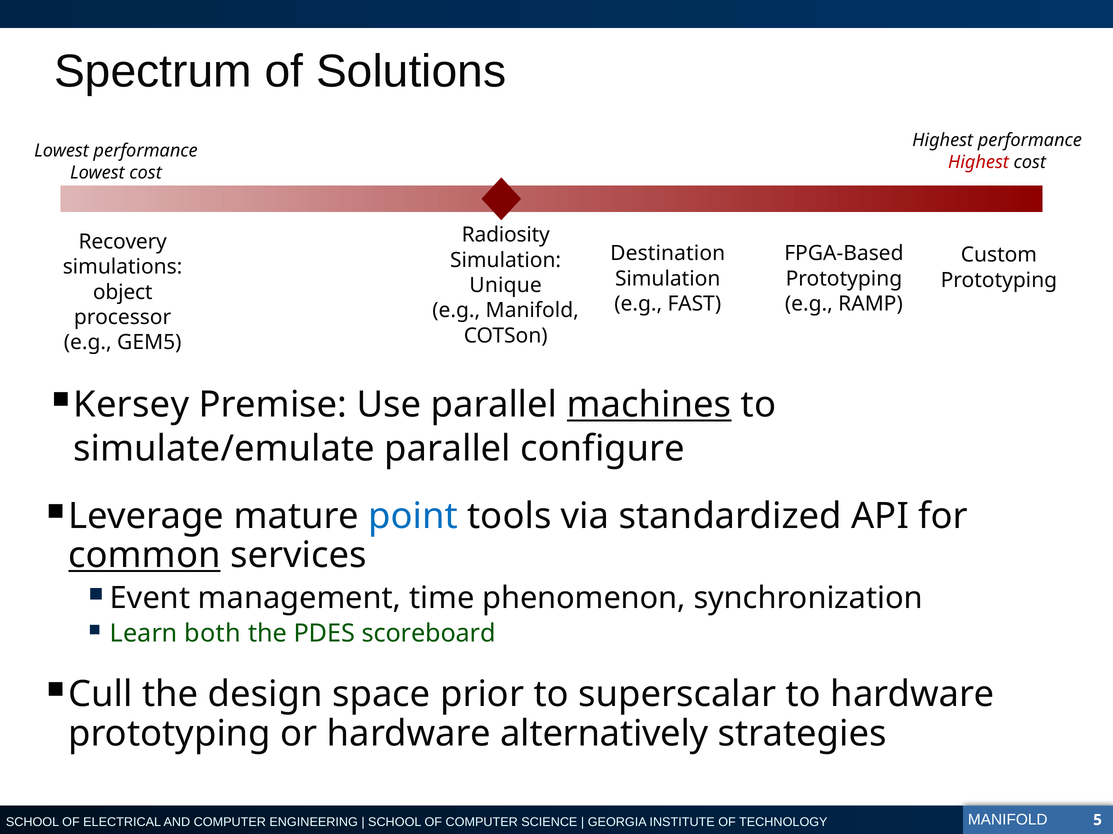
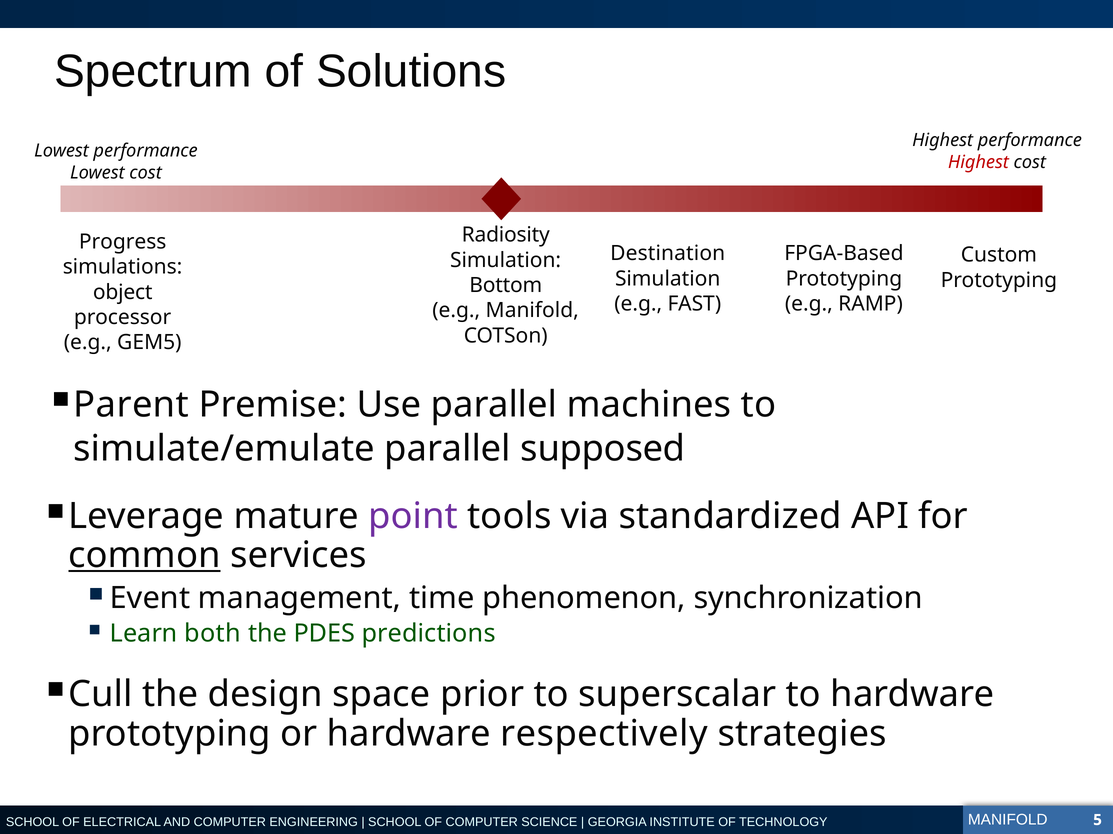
Recovery: Recovery -> Progress (123, 242)
Unique: Unique -> Bottom (506, 286)
Kersey: Kersey -> Parent (131, 405)
machines underline: present -> none (649, 405)
configure: configure -> supposed (603, 449)
point colour: blue -> purple (413, 517)
scoreboard: scoreboard -> predictions (429, 634)
alternatively: alternatively -> respectively (604, 734)
